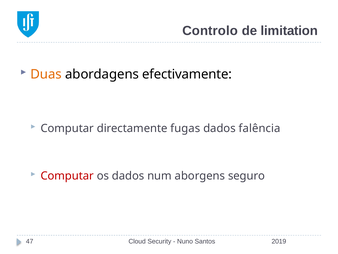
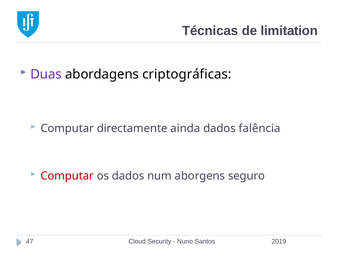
Controlo: Controlo -> Técnicas (210, 31)
Duas colour: orange -> purple (46, 74)
efectivamente: efectivamente -> criptográficas (187, 74)
fugas: fugas -> ainda (185, 128)
